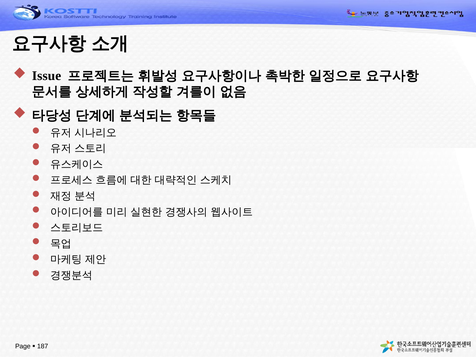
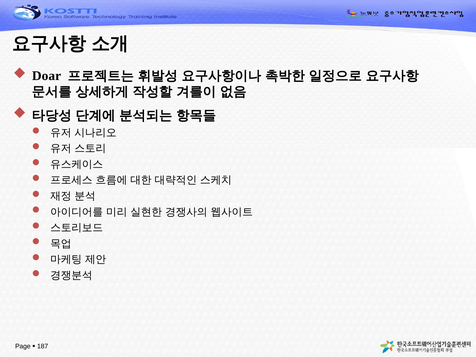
Issue: Issue -> Doar (47, 76)
